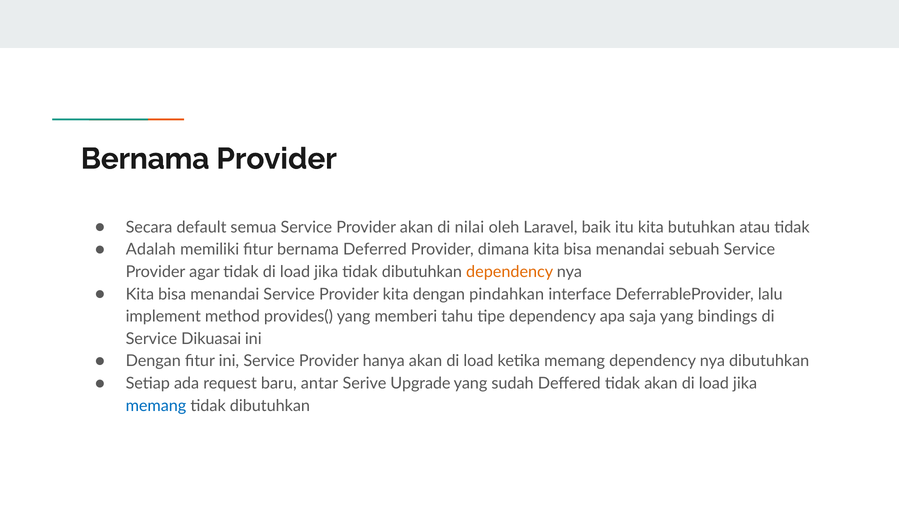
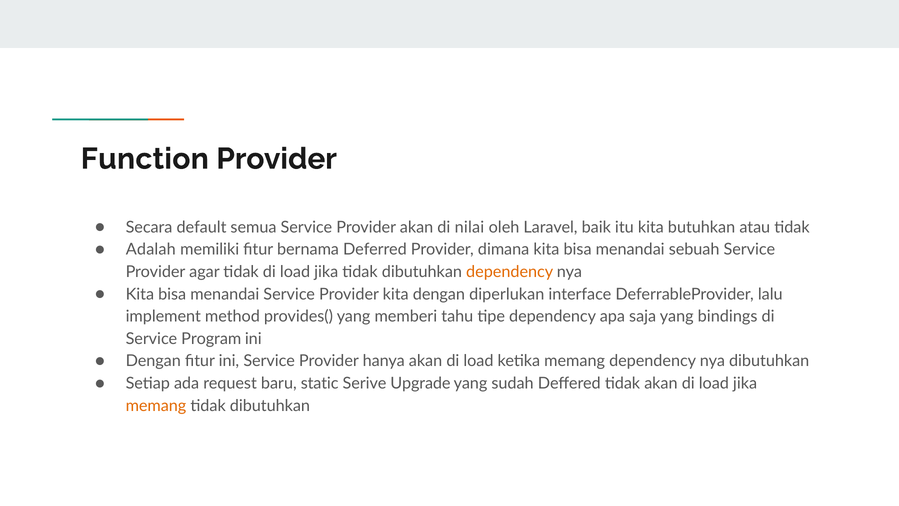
Bernama: Bernama -> Function (145, 159)
pindahkan: pindahkan -> diperlukan (507, 294)
Dikuasai: Dikuasai -> Program (211, 339)
antar: antar -> static (320, 383)
memang colour: blue -> orange (156, 405)
